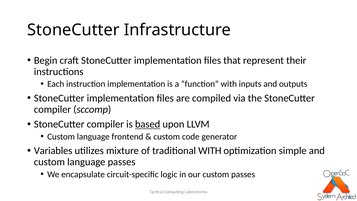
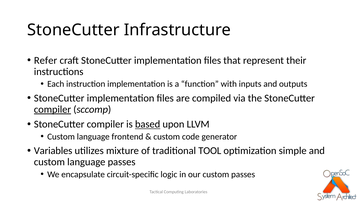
Begin: Begin -> Refer (46, 60)
compiler underline: none -> present (52, 109)
traditional WITH: WITH -> TOOL (210, 151)
